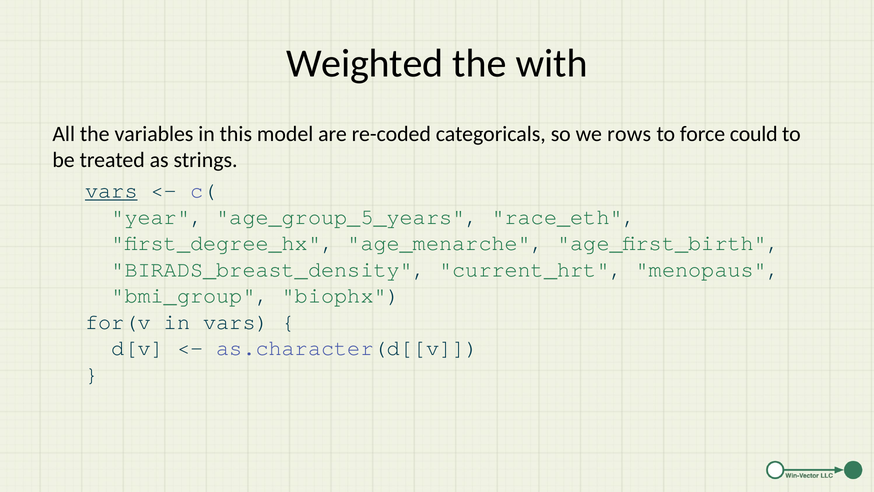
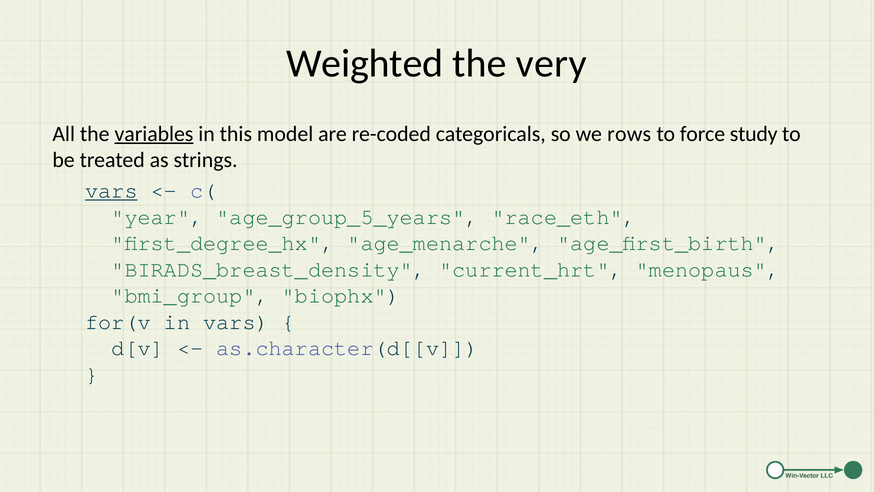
with: with -> very (551, 63)
variables underline: none -> present (154, 134)
could: could -> study (754, 134)
